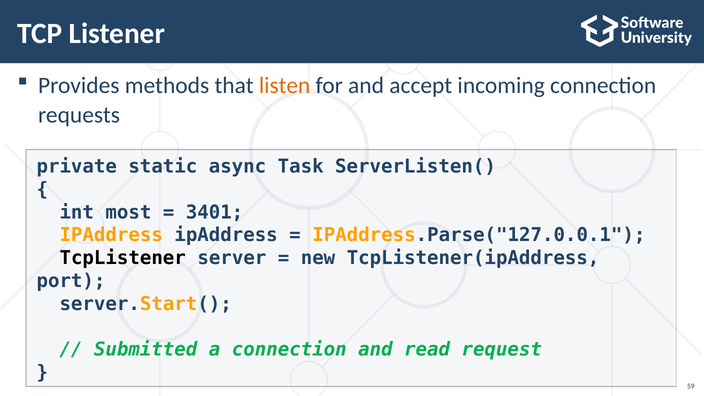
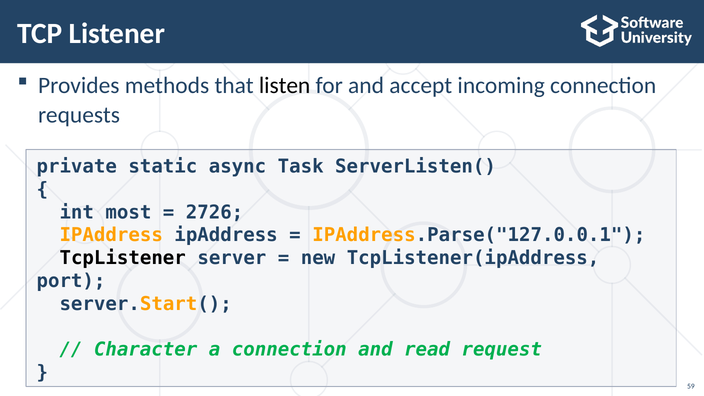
listen colour: orange -> black (285, 86)
3401: 3401 -> 2726 (215, 212)
Submitted: Submitted -> Character (146, 349)
